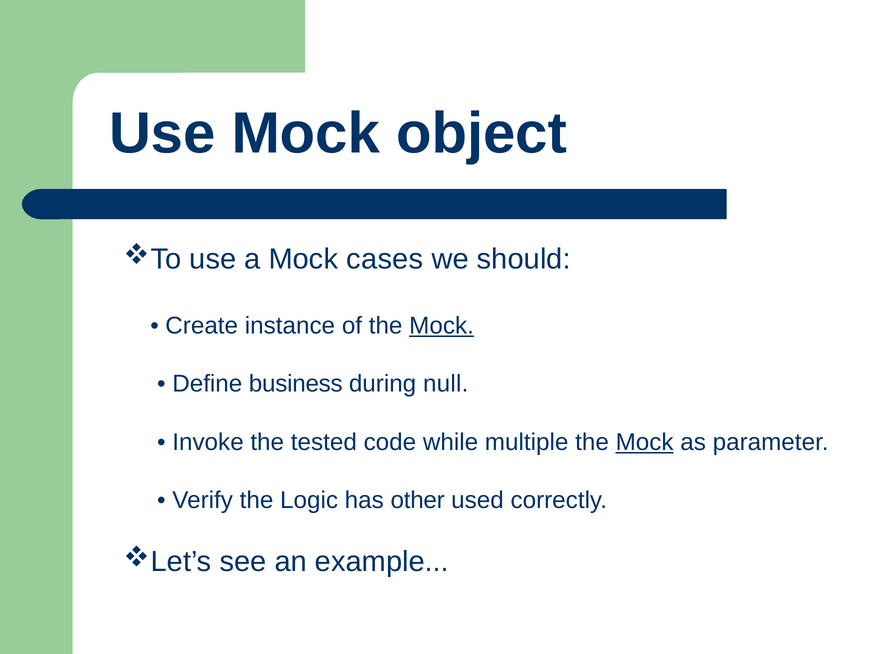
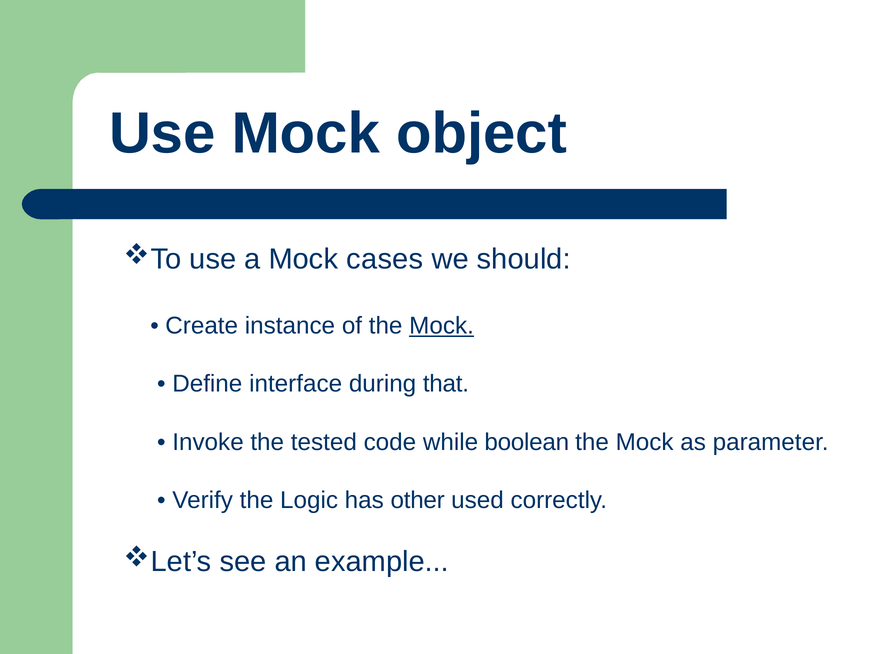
business: business -> interface (296, 384)
null: null -> that (446, 384)
multiple: multiple -> boolean (527, 442)
Mock underline: present -> none (645, 442)
